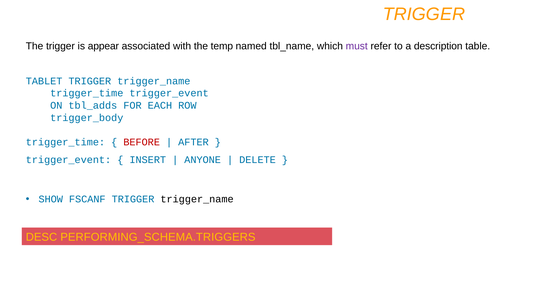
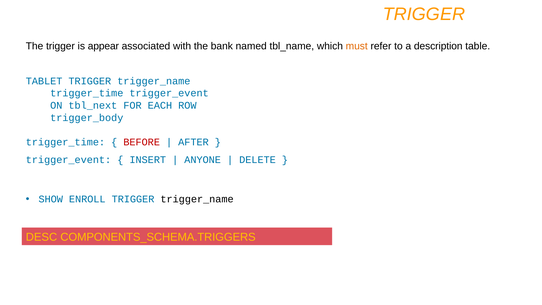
temp: temp -> bank (222, 46)
must colour: purple -> orange (357, 46)
tbl_adds: tbl_adds -> tbl_next (93, 105)
FSCANF: FSCANF -> ENROLL (87, 199)
PERFORMING_SCHEMA.TRIGGERS: PERFORMING_SCHEMA.TRIGGERS -> COMPONENTS_SCHEMA.TRIGGERS (158, 237)
